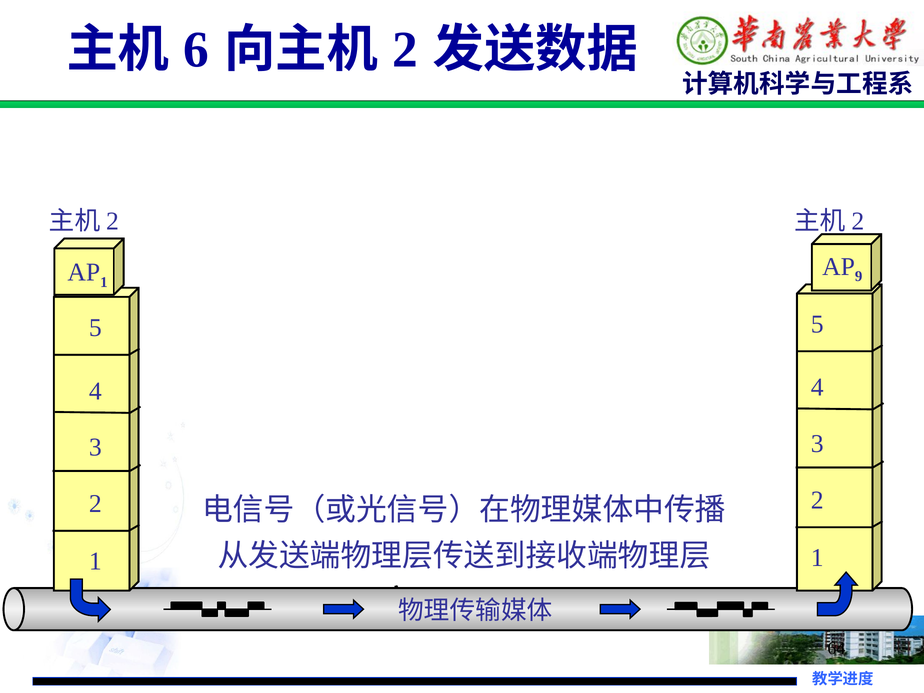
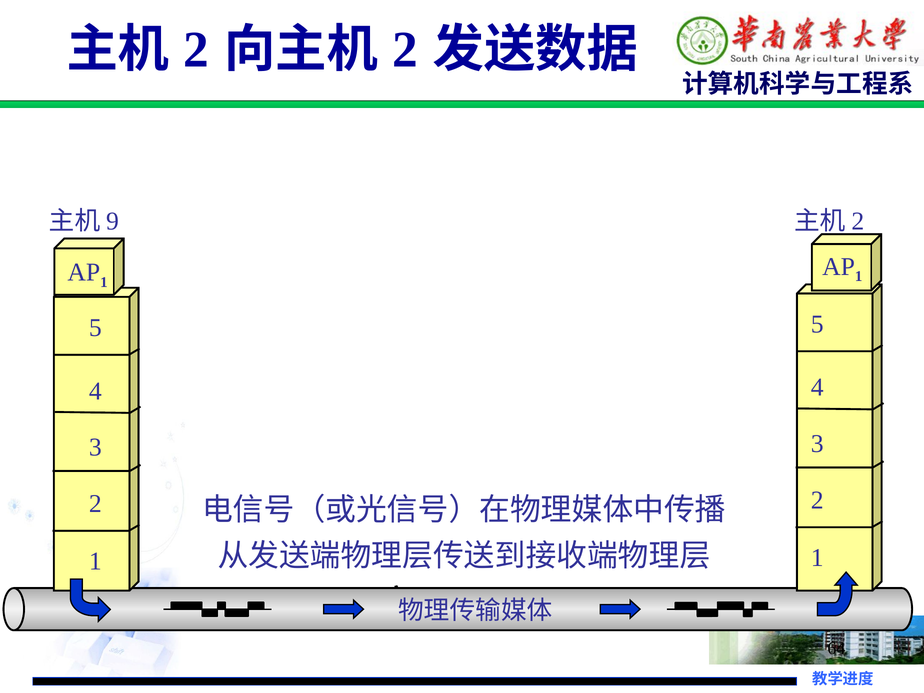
6: 6 -> 2 (196, 50)
2: 2 -> 9 (112, 221)
9: 9 -> 1 (859, 277)
